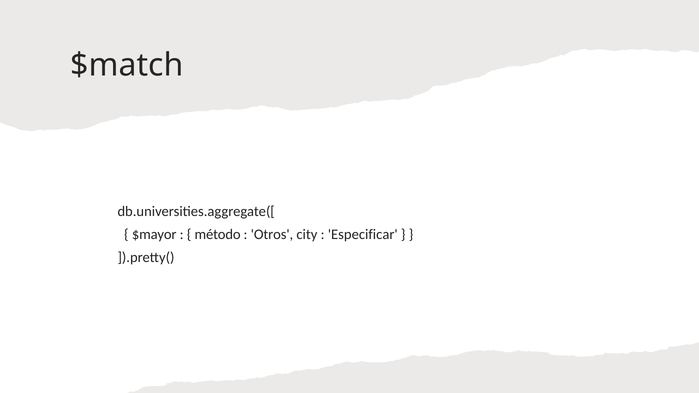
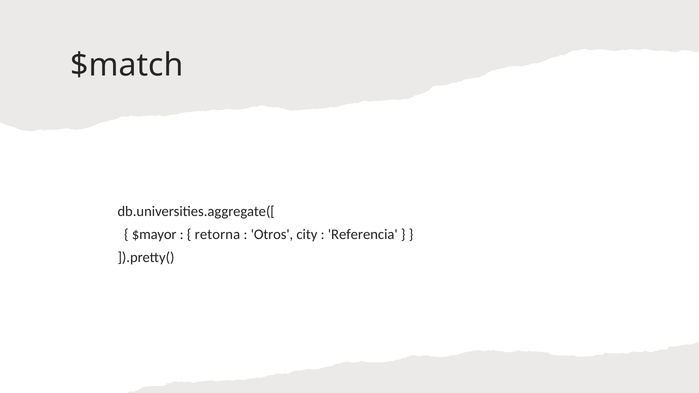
método: método -> retorna (217, 235)
Especificar: Especificar -> Referencia (363, 235)
